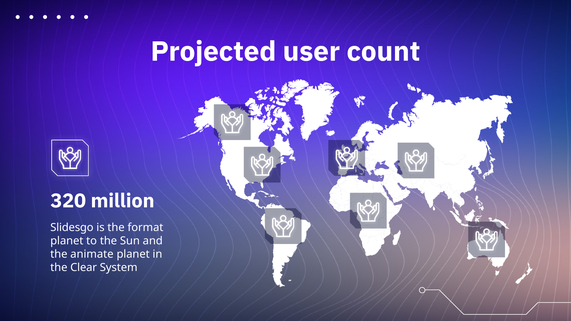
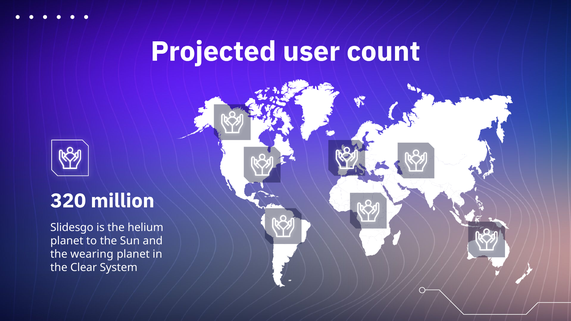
format: format -> helium (145, 228)
animate: animate -> wearing (92, 254)
